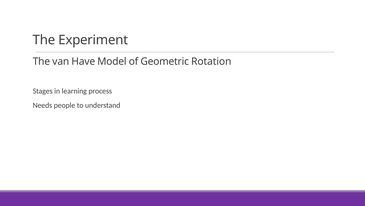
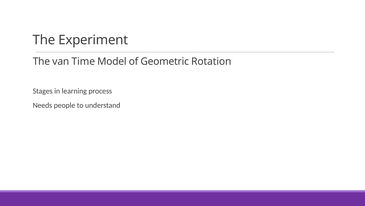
Have: Have -> Time (83, 61)
